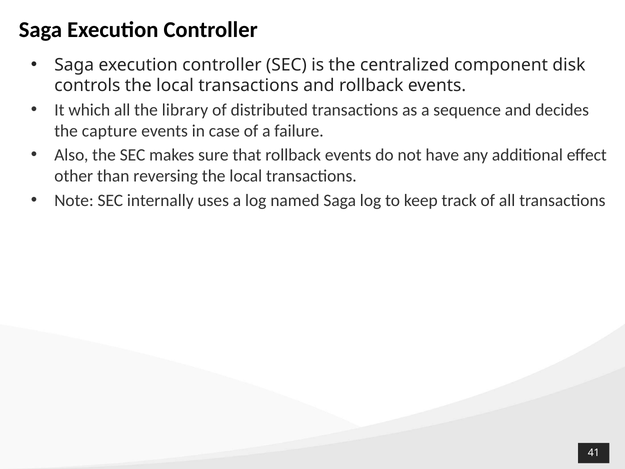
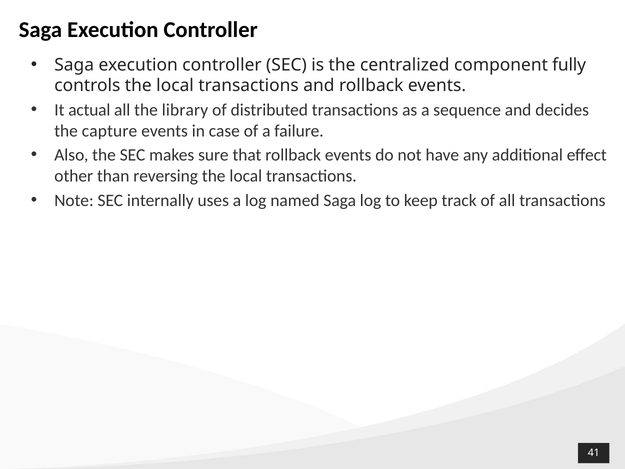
disk: disk -> fully (569, 65)
which: which -> actual (89, 110)
